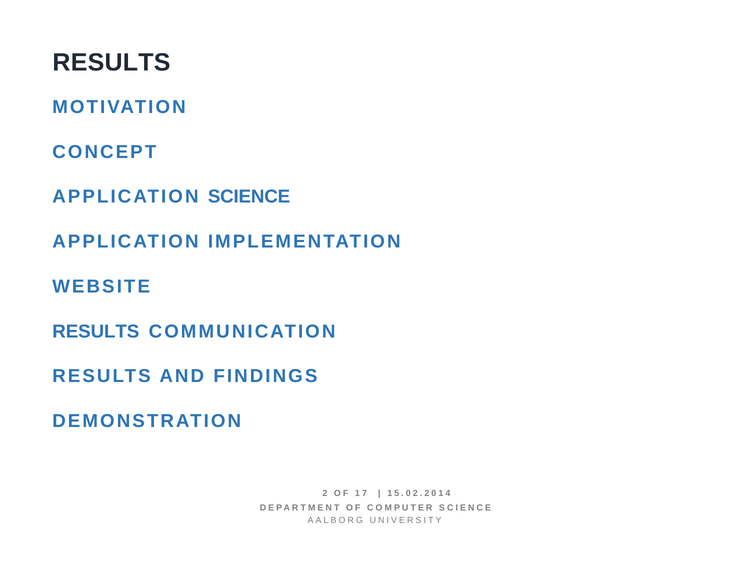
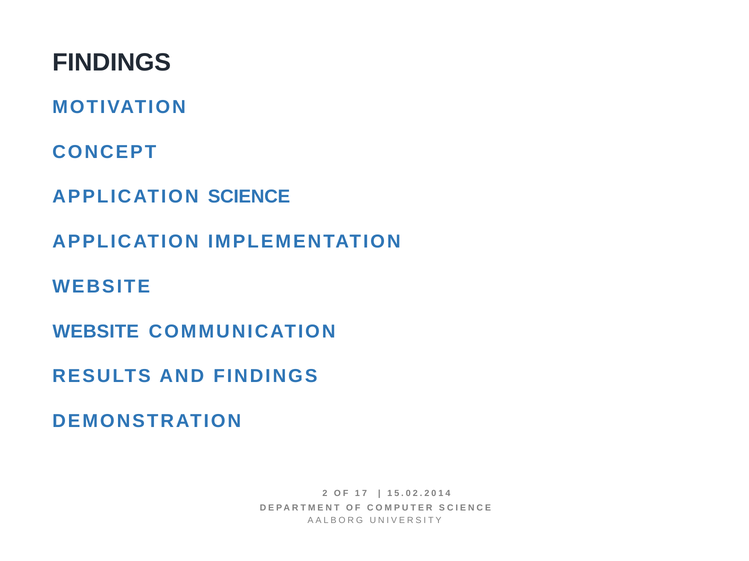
RESULTS: RESULTS -> FINDINGS (112, 63)
RESULTS: RESULTS -> WEBSITE (96, 332)
